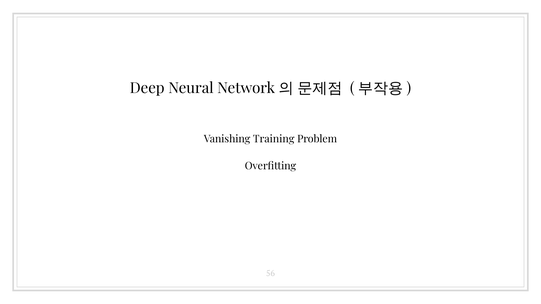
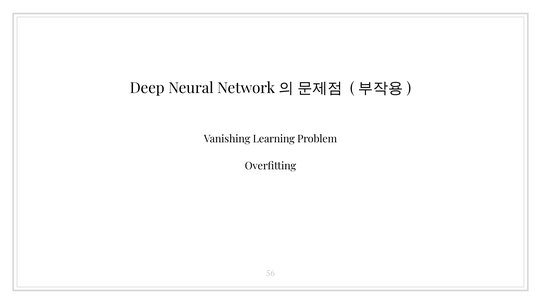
Training: Training -> Learning (274, 139)
